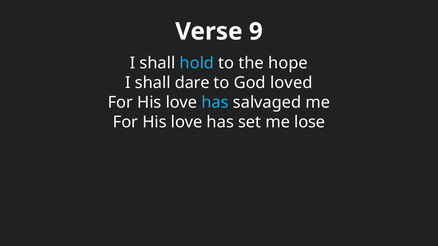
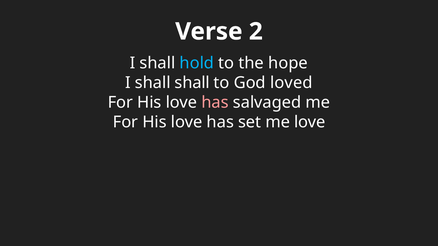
9: 9 -> 2 (256, 32)
shall dare: dare -> shall (192, 83)
has colour: light blue -> pink (215, 103)
me lose: lose -> love (310, 122)
